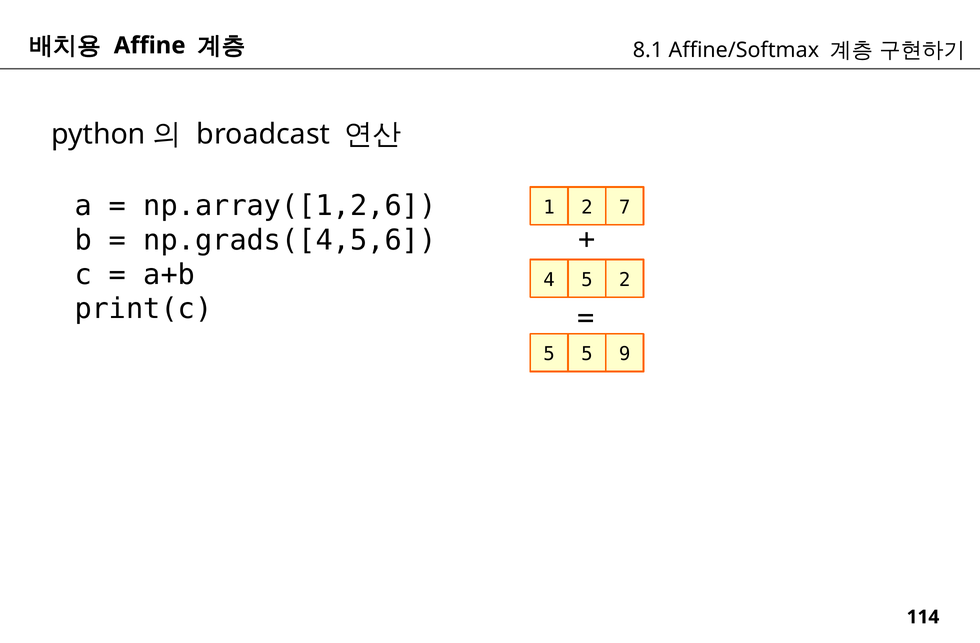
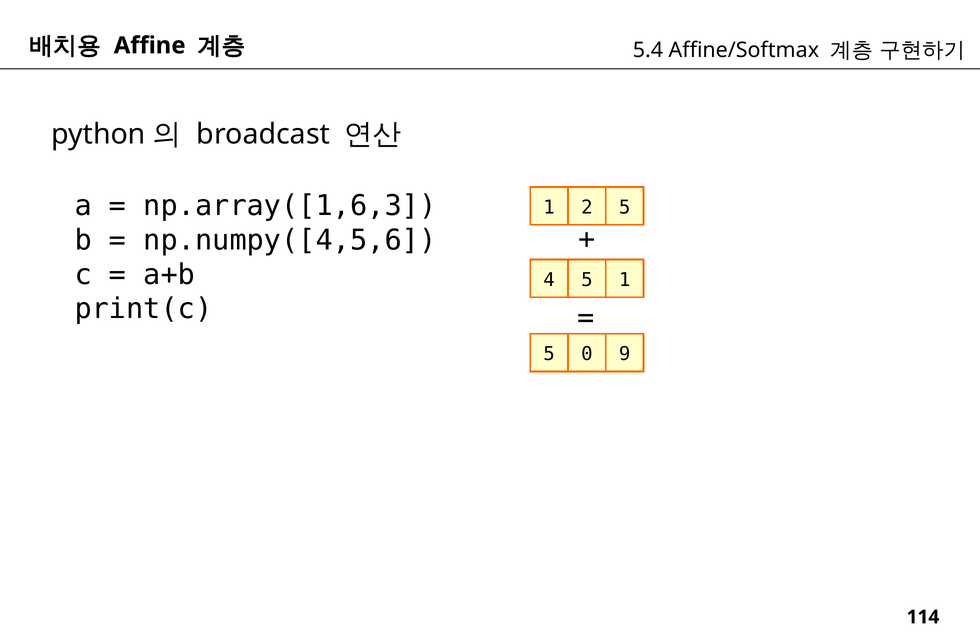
8.1: 8.1 -> 5.4 (648, 50)
np.array([1,2,6: np.array([1,2,6 -> np.array([1,6,3 (290, 206)
2 7: 7 -> 5 (625, 207)
np.grads([4,5,6: np.grads([4,5,6 -> np.numpy([4,5,6 (290, 241)
5 2: 2 -> 1 (625, 280)
5 5: 5 -> 0 (587, 354)
